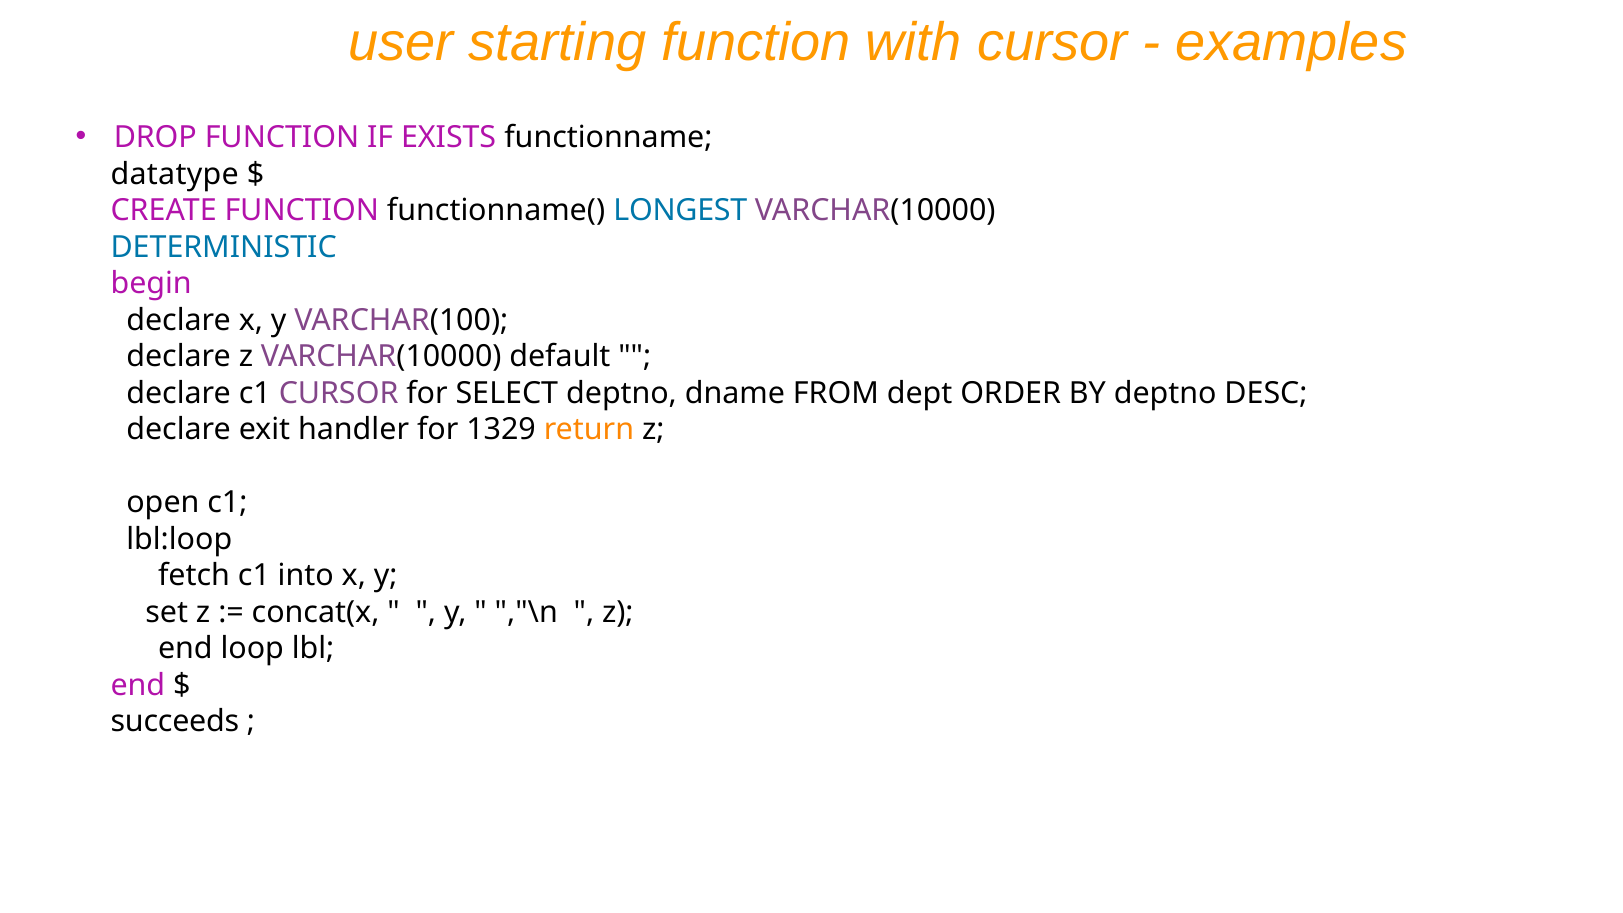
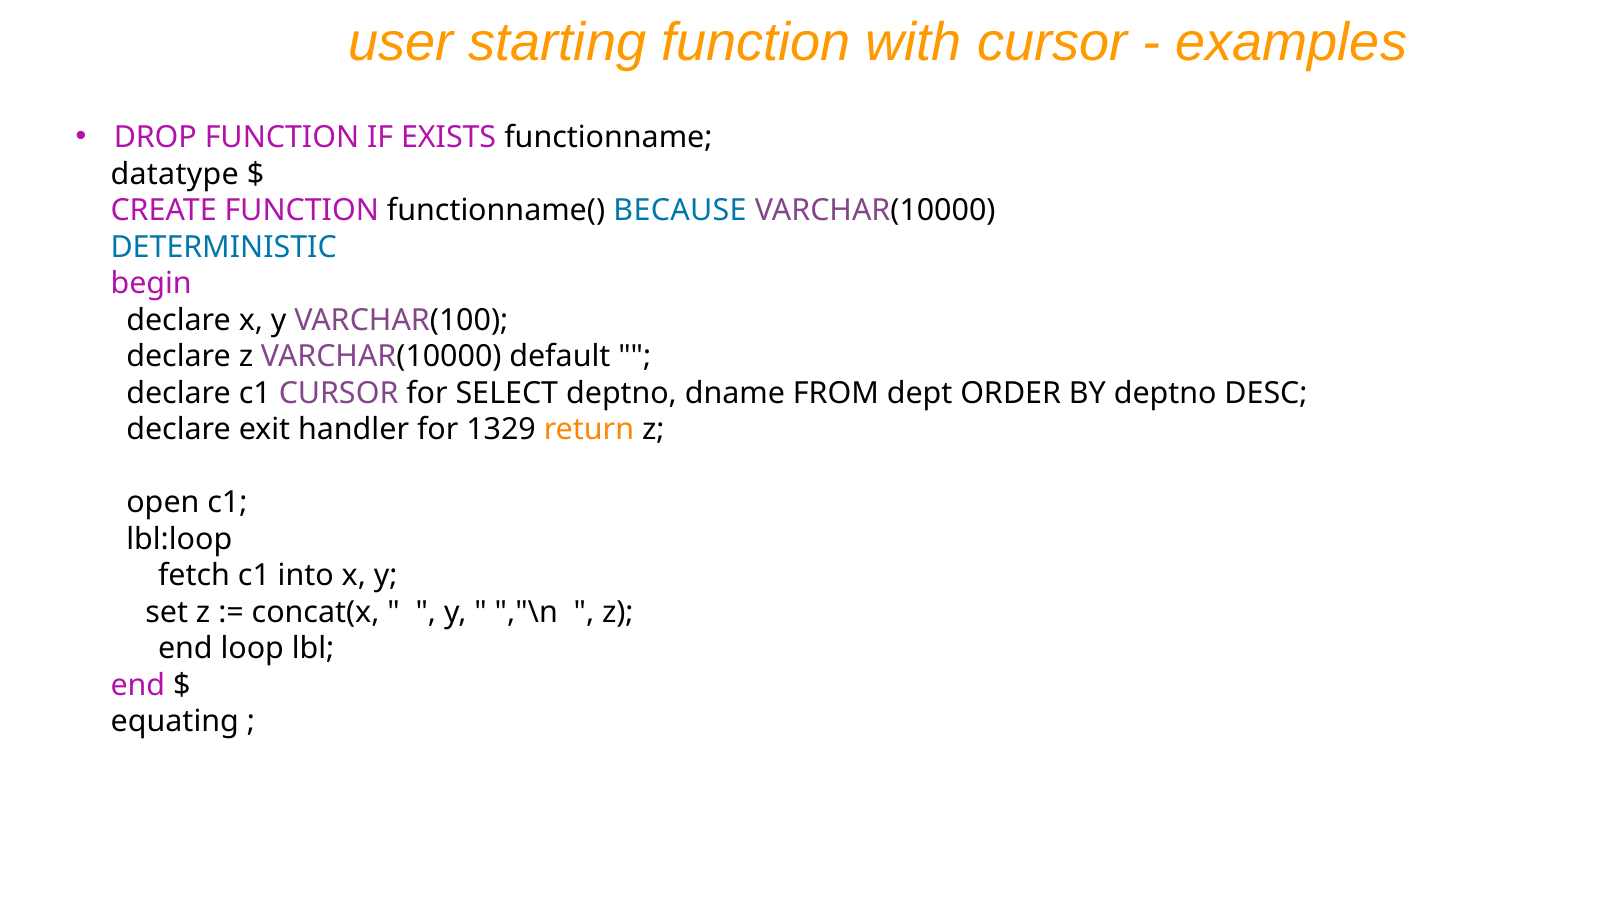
LONGEST: LONGEST -> BECAUSE (680, 211)
succeeds: succeeds -> equating (175, 722)
